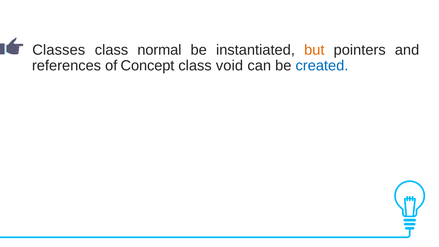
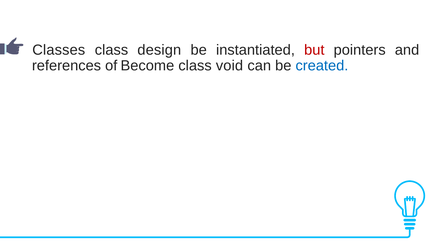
normal: normal -> design (159, 50)
but colour: orange -> red (314, 50)
Concept: Concept -> Become (147, 66)
